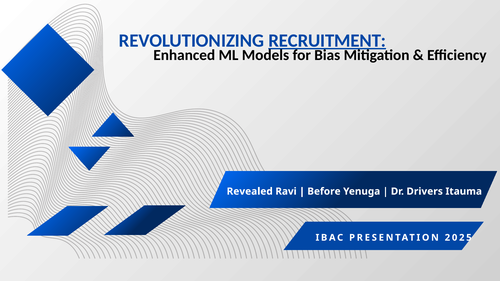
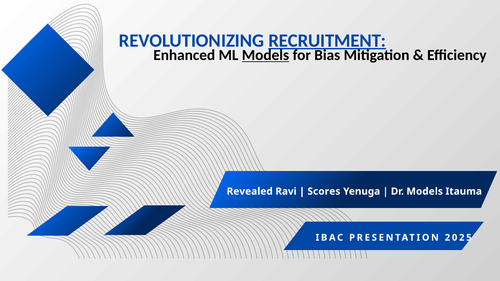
Models underline: none -> present (265, 55)
Before: Before -> Scores (324, 192)
Dr Drivers: Drivers -> Models (425, 192)
